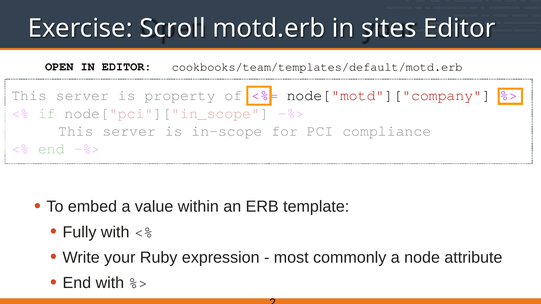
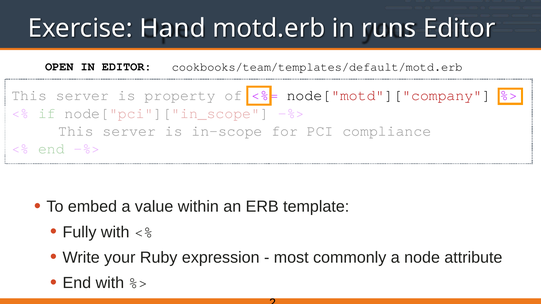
Scroll: Scroll -> Hand (172, 28)
sites: sites -> runs (389, 28)
